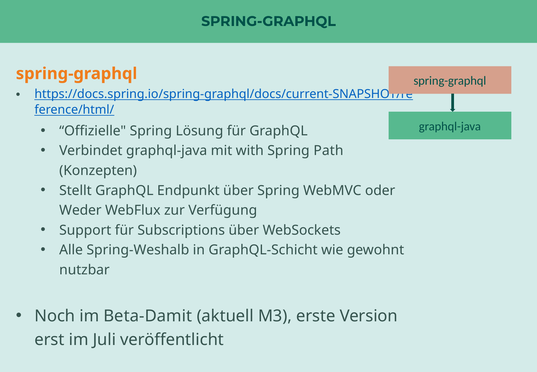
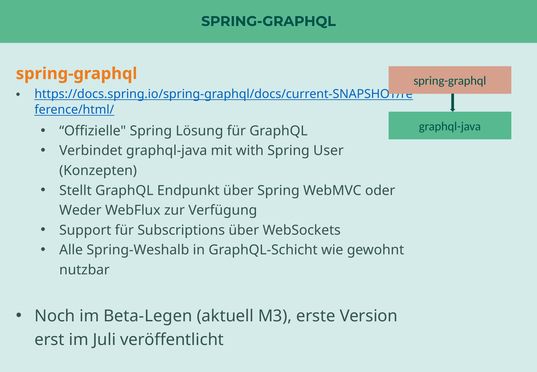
Path: Path -> User (328, 151)
Beta-Damit: Beta-Damit -> Beta-Legen (148, 316)
